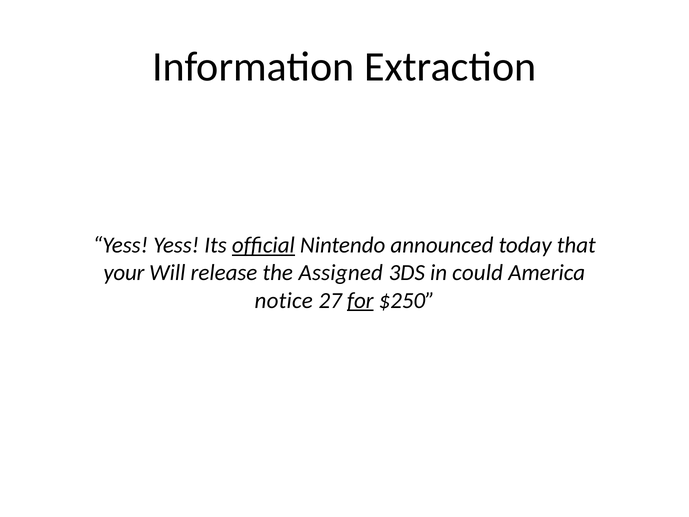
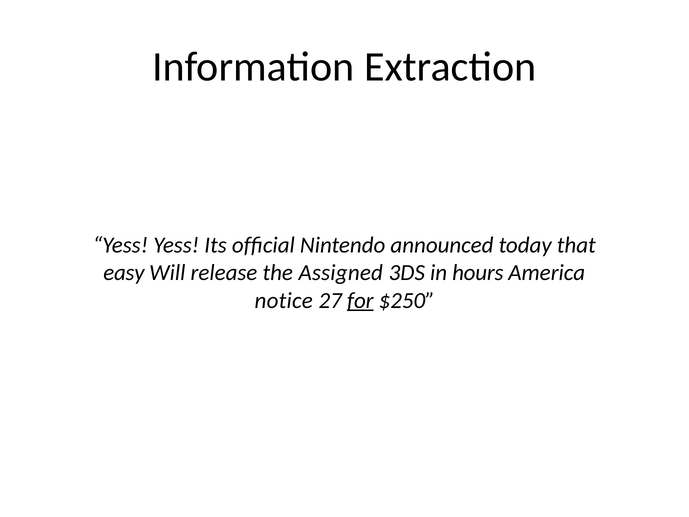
ofﬁcial underline: present -> none (263, 245)
your: your -> easy (124, 273)
could: could -> hours (478, 273)
